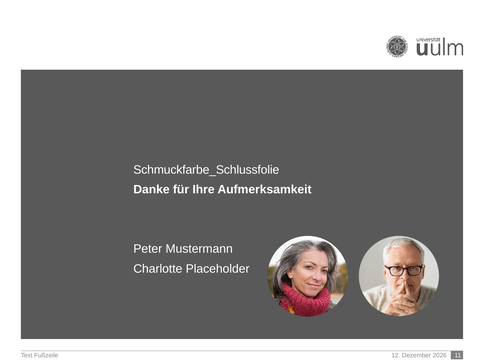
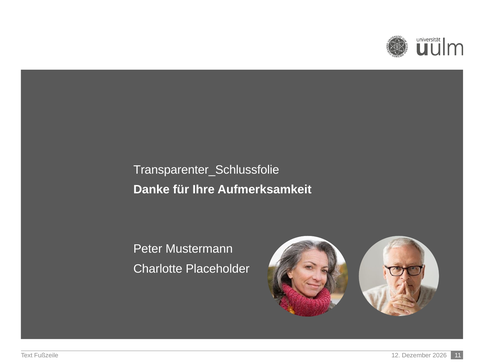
Schmuckfarbe_Schlussfolie: Schmuckfarbe_Schlussfolie -> Transparenter_Schlussfolie (206, 170)
